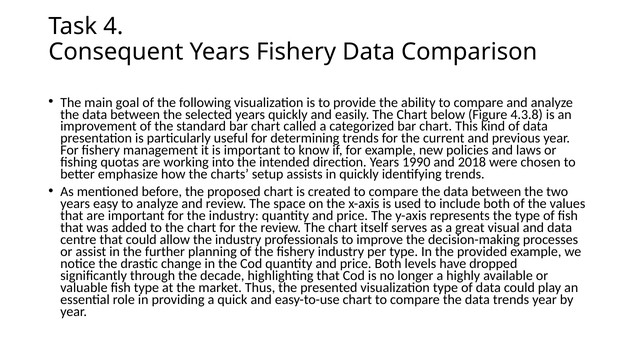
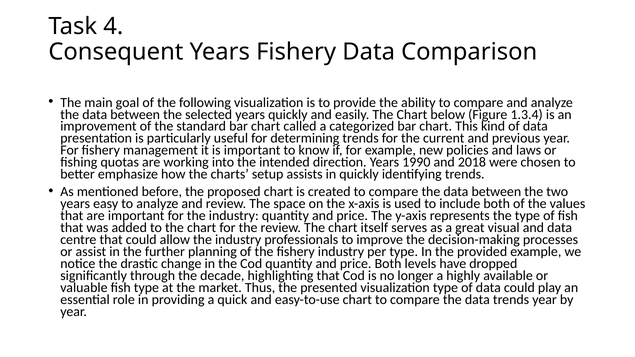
4.3.8: 4.3.8 -> 1.3.4 (527, 114)
